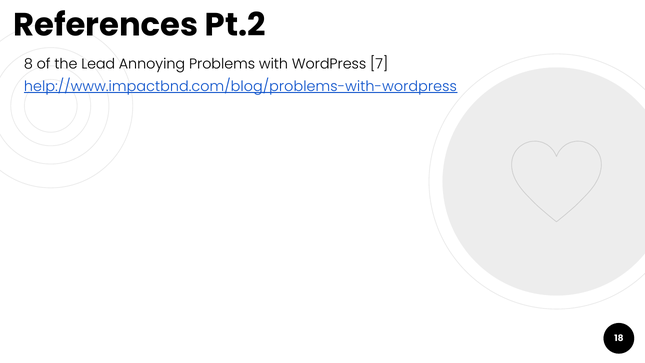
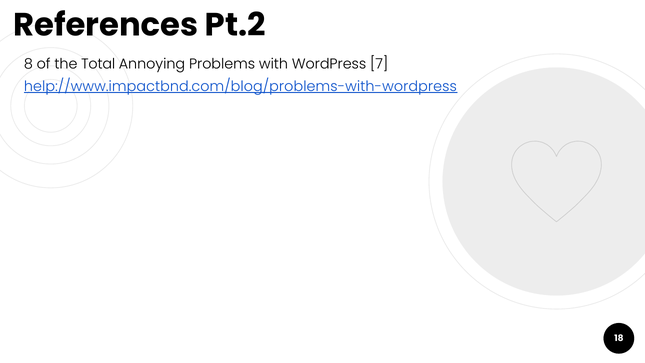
Lead: Lead -> Total (98, 64)
